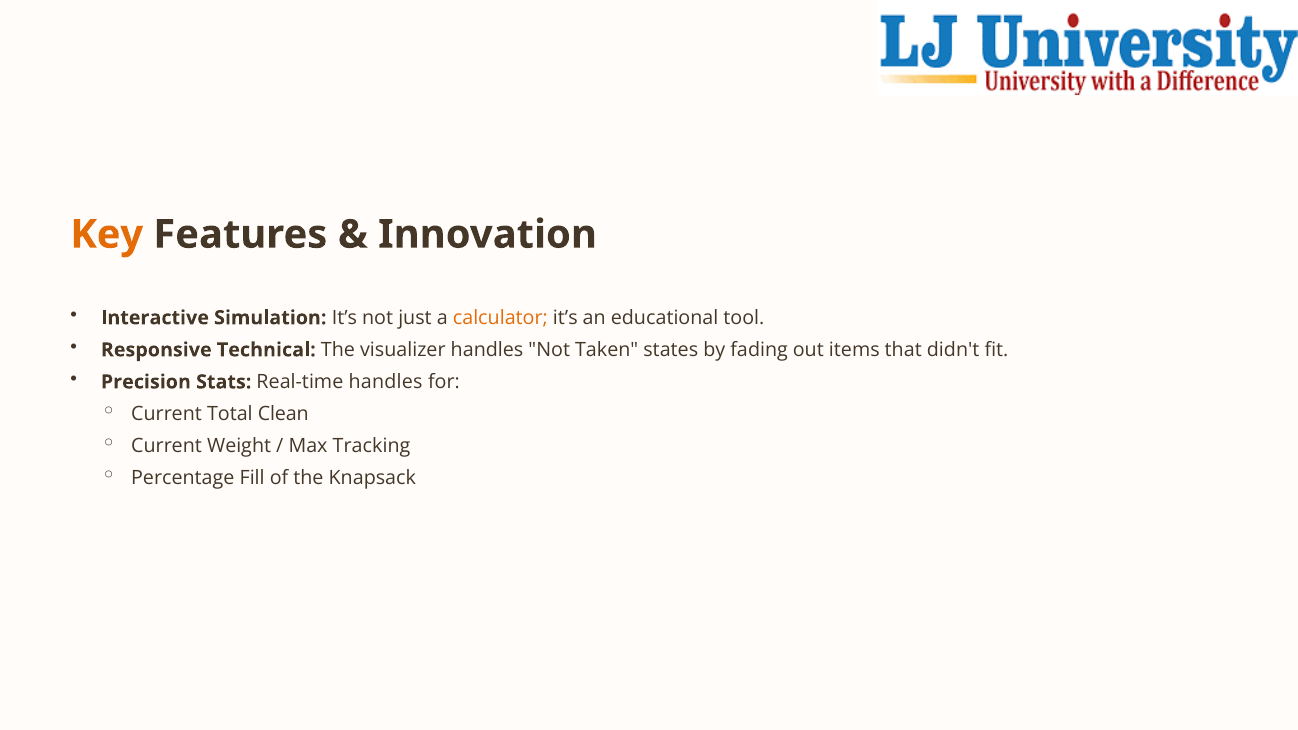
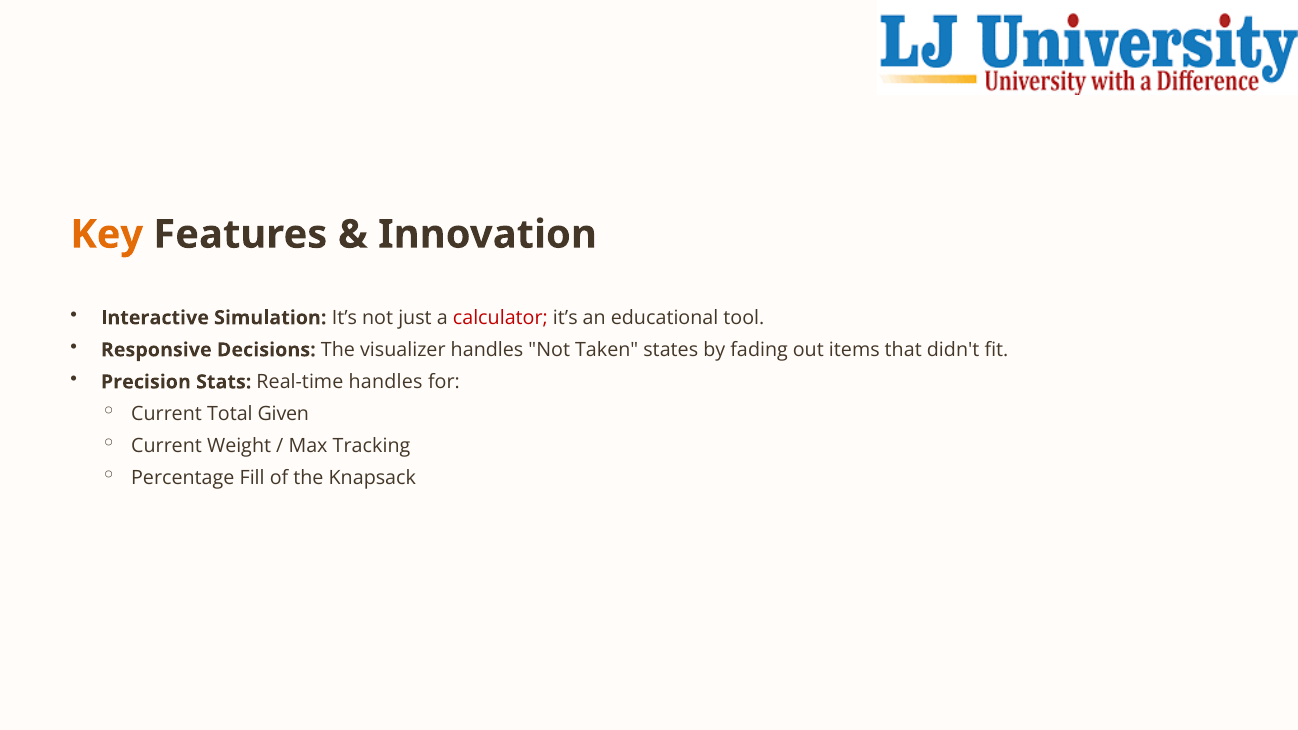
calculator colour: orange -> red (500, 318)
Technical: Technical -> Decisions (266, 350)
Clean: Clean -> Given (283, 414)
